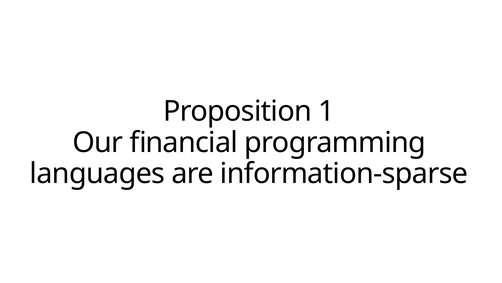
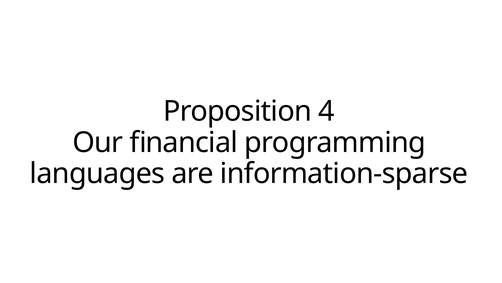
1: 1 -> 4 (326, 111)
